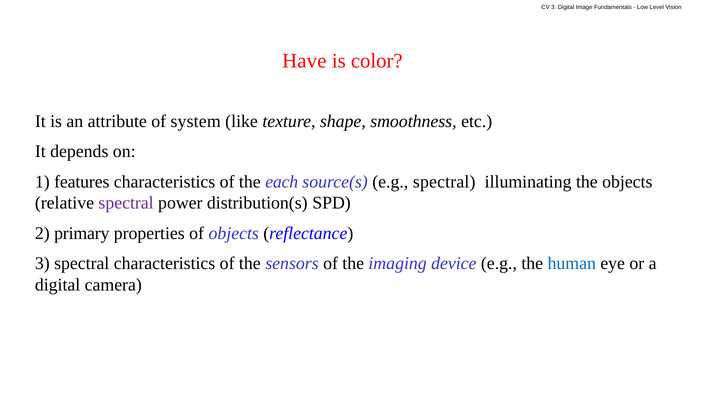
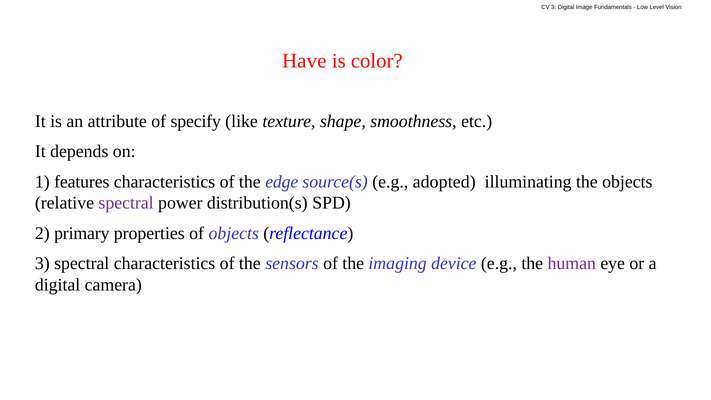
system: system -> specify (196, 121)
each: each -> edge (282, 182)
e.g spectral: spectral -> adopted (444, 182)
human colour: blue -> purple (572, 263)
